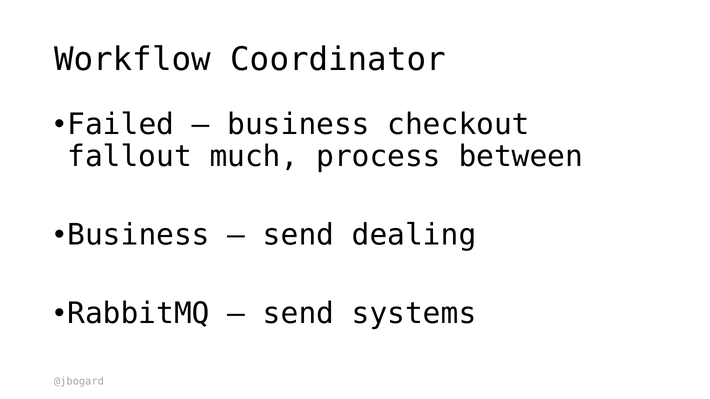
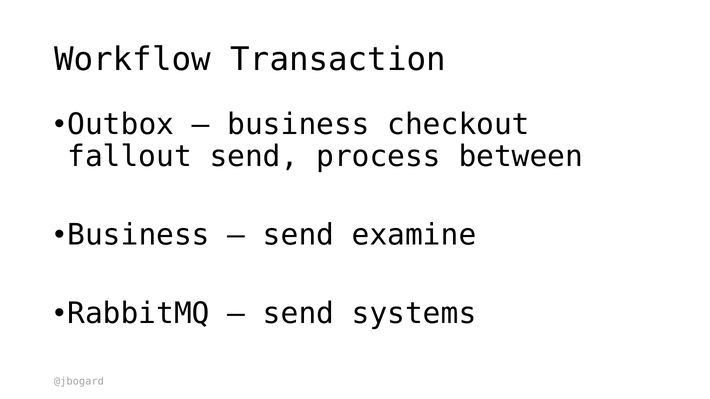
Coordinator: Coordinator -> Transaction (338, 60)
Failed: Failed -> Outbox (121, 125)
fallout much: much -> send (254, 157)
dealing: dealing -> examine (414, 235)
